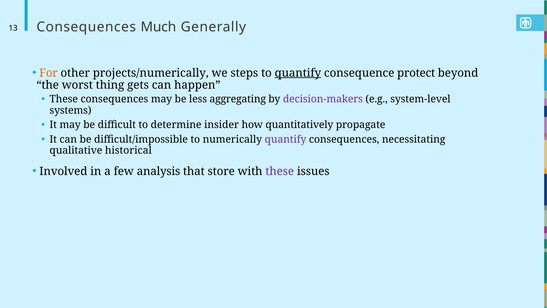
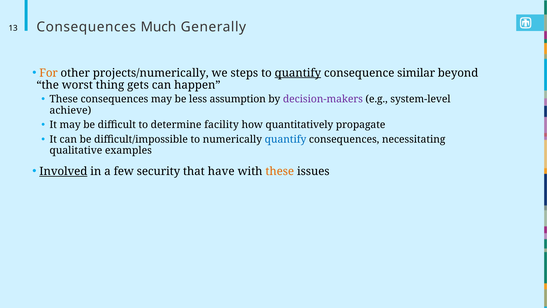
protect: protect -> similar (416, 73)
aggregating: aggregating -> assumption (238, 99)
systems: systems -> achieve (70, 110)
insider: insider -> facility (221, 125)
quantify colour: purple -> blue (286, 139)
historical: historical -> examples (128, 150)
Involved underline: none -> present (63, 171)
analysis: analysis -> security (158, 171)
store: store -> have (221, 171)
these colour: purple -> orange (280, 171)
